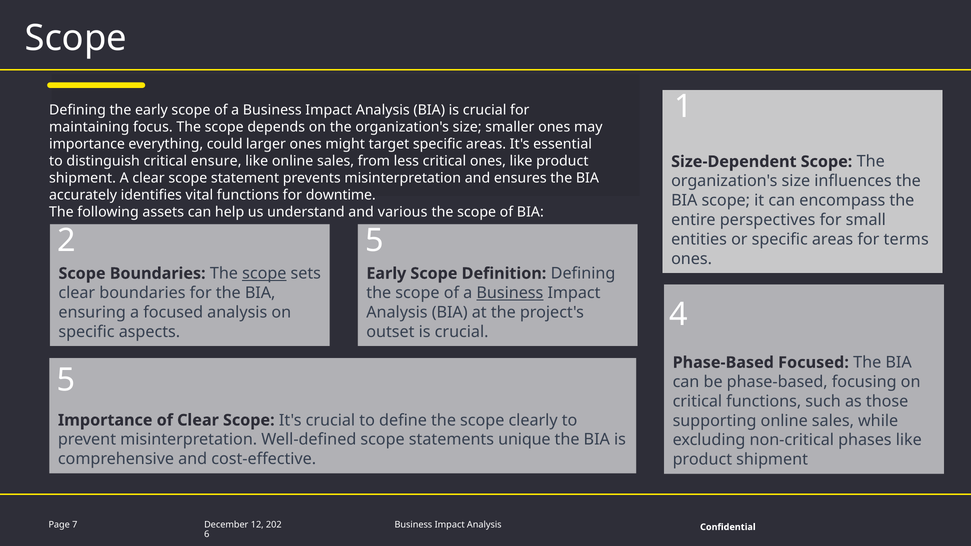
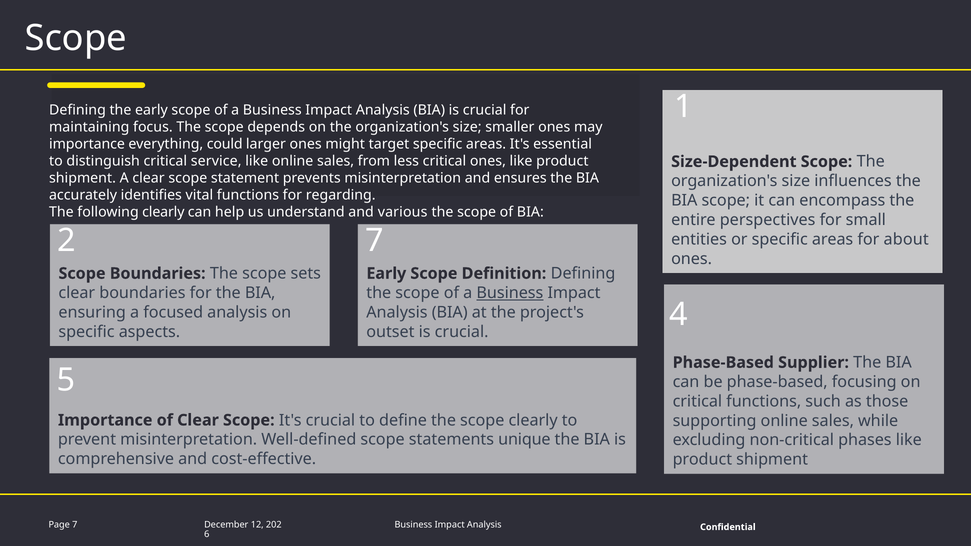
ensure: ensure -> service (216, 161)
downtime: downtime -> regarding (341, 195)
following assets: assets -> clearly (163, 212)
2 5: 5 -> 7 (374, 241)
terms: terms -> about (906, 239)
scope underline: present -> none (264, 274)
Phase-Based Focused: Focused -> Supplier (814, 363)
